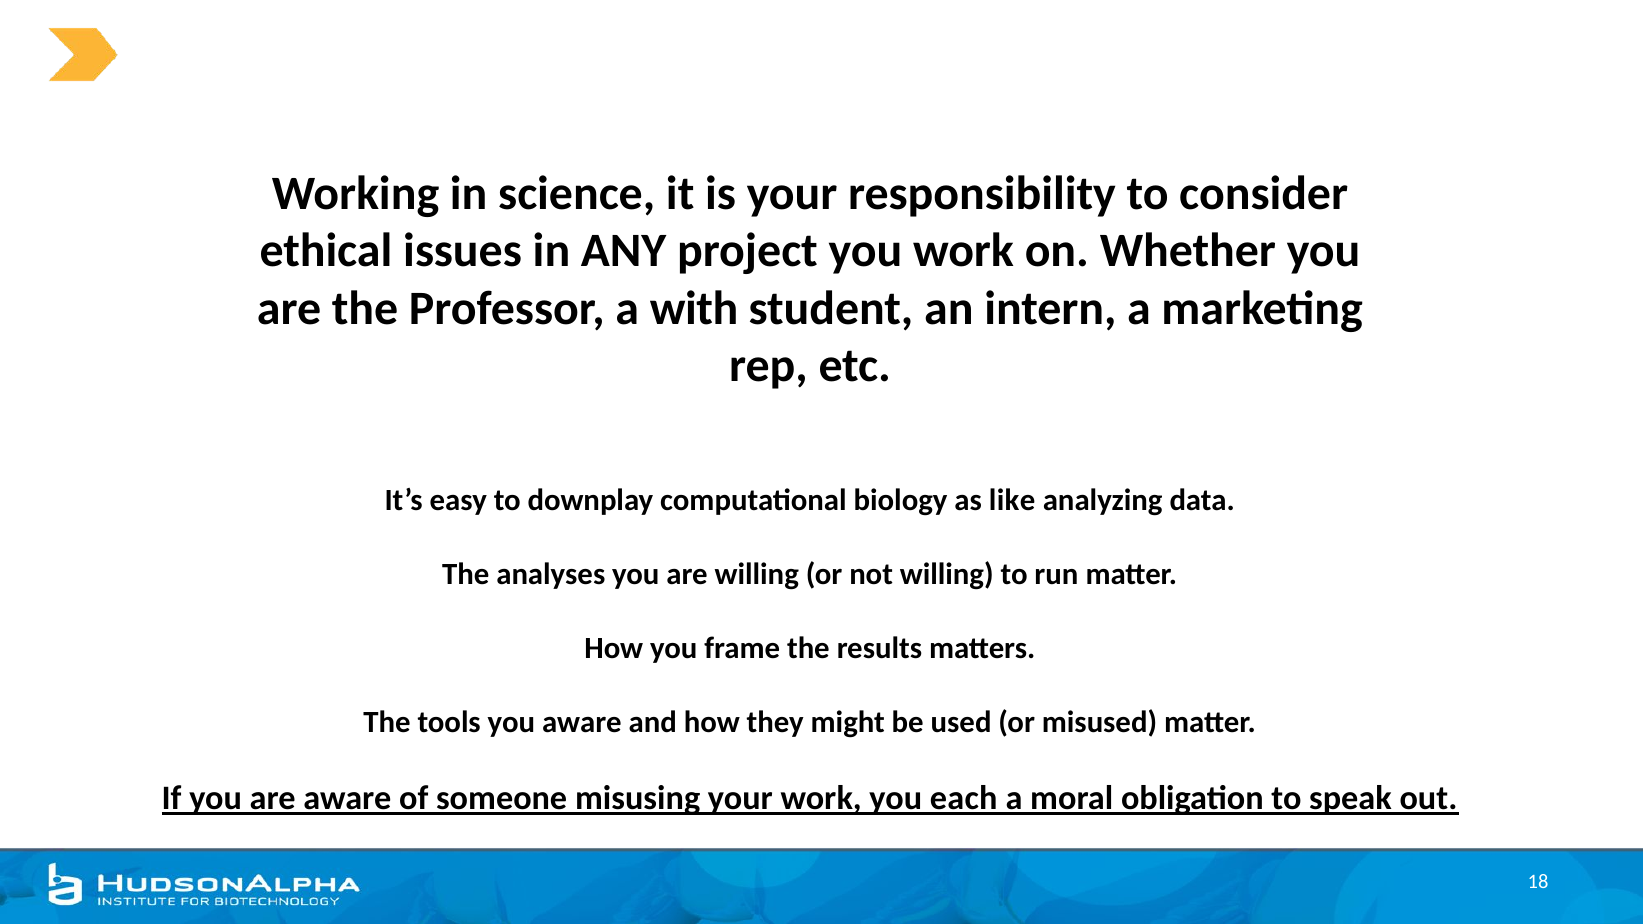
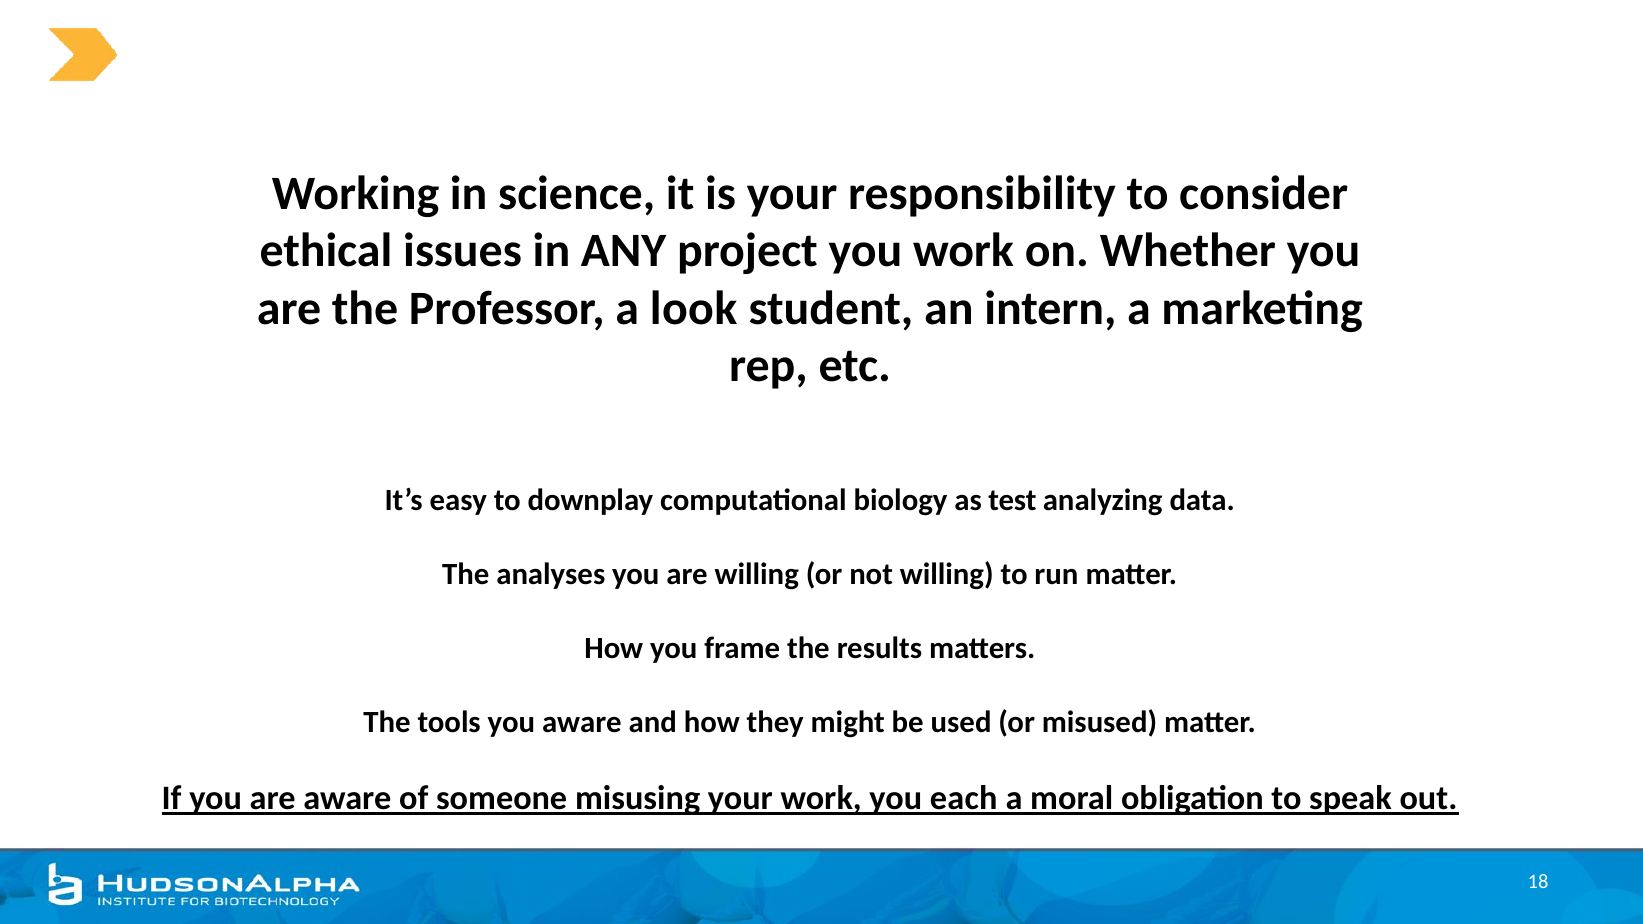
with: with -> look (694, 308)
like: like -> test (1012, 501)
